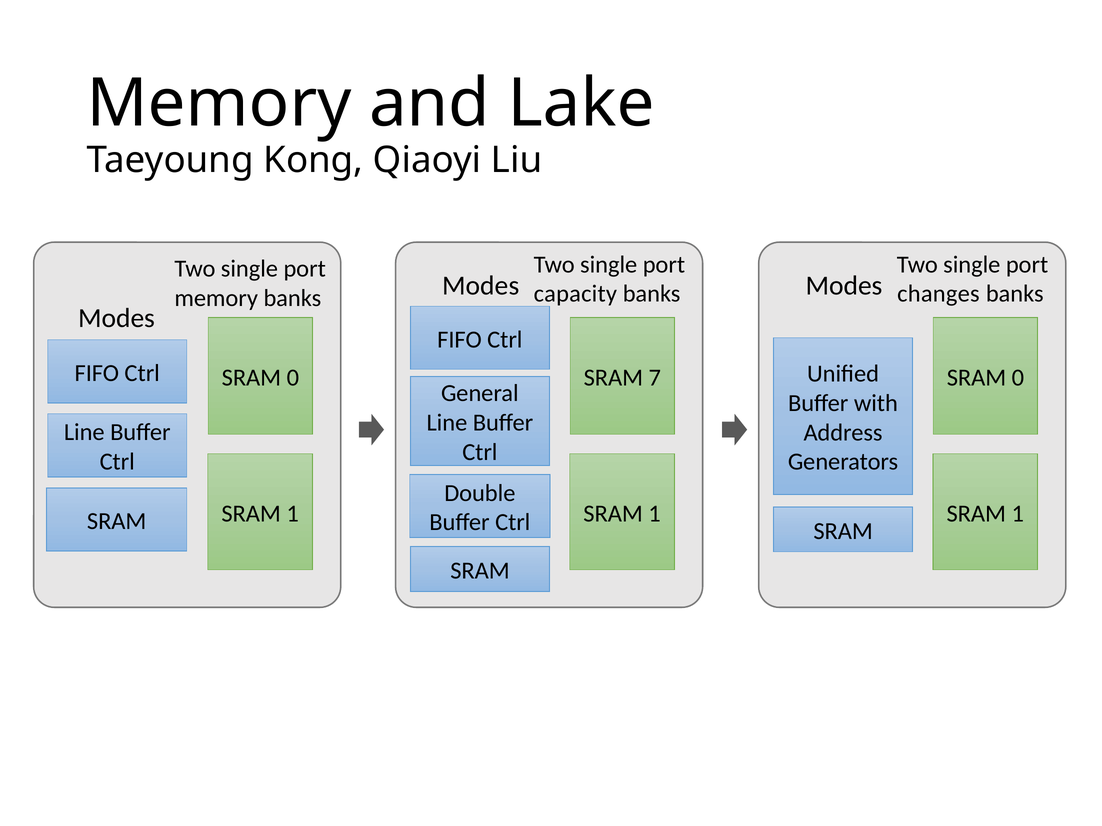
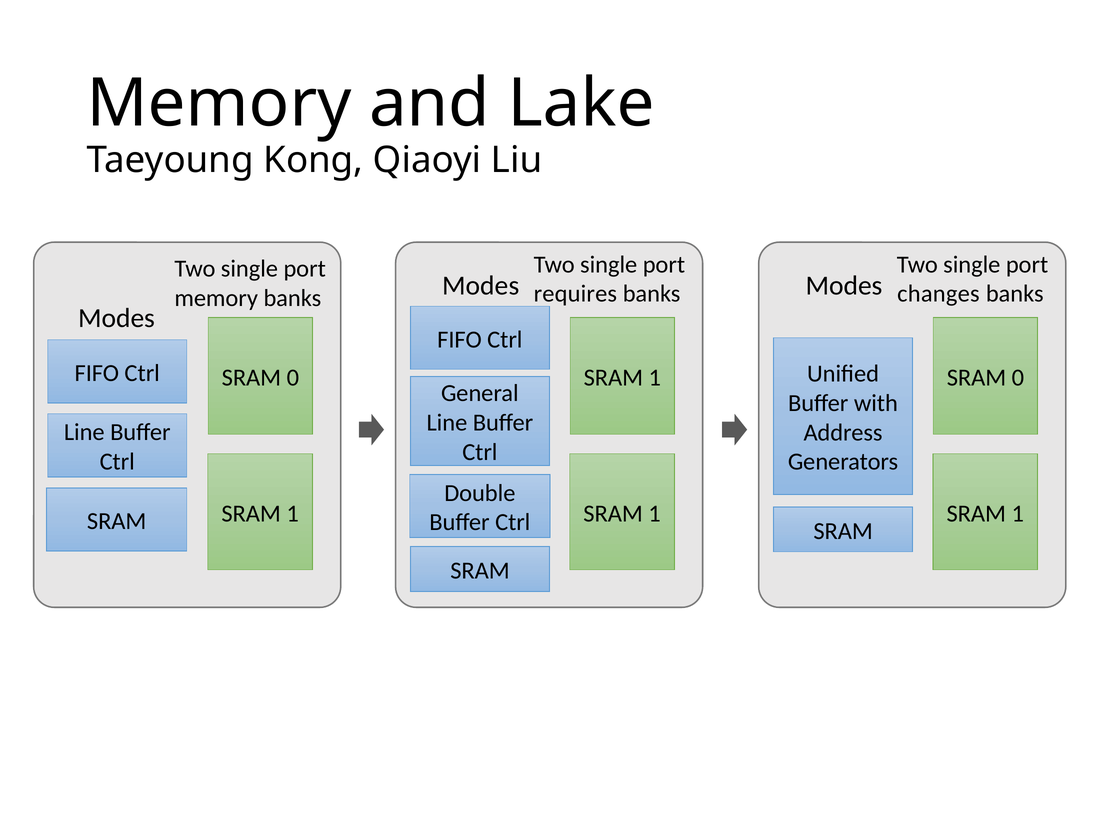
capacity: capacity -> requires (575, 294)
7: 7 -> 1 (655, 378)
